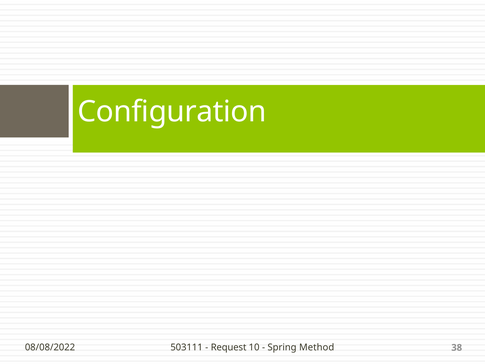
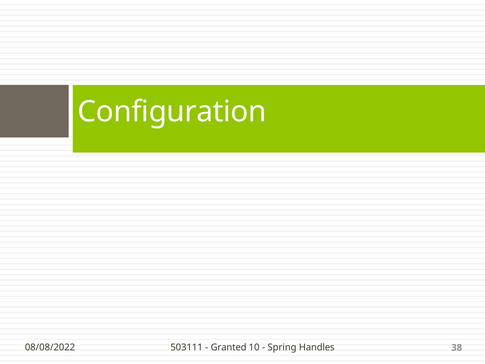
Request: Request -> Granted (229, 347)
Method: Method -> Handles (317, 347)
